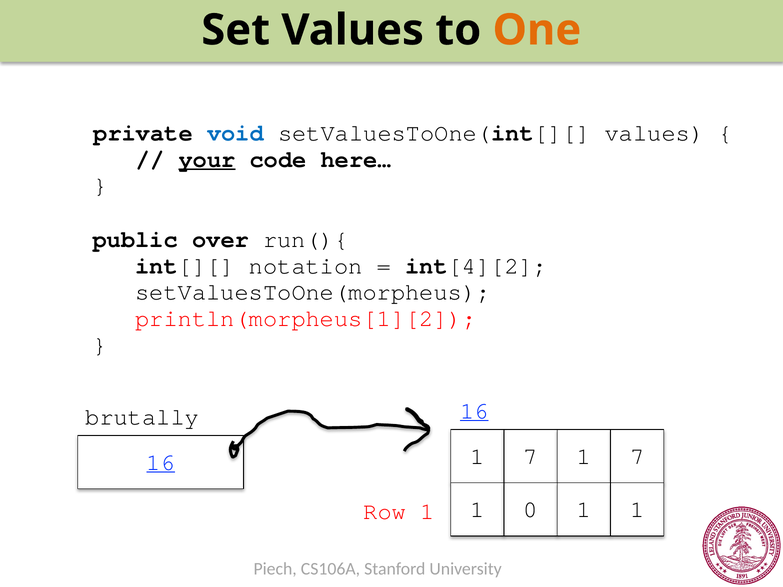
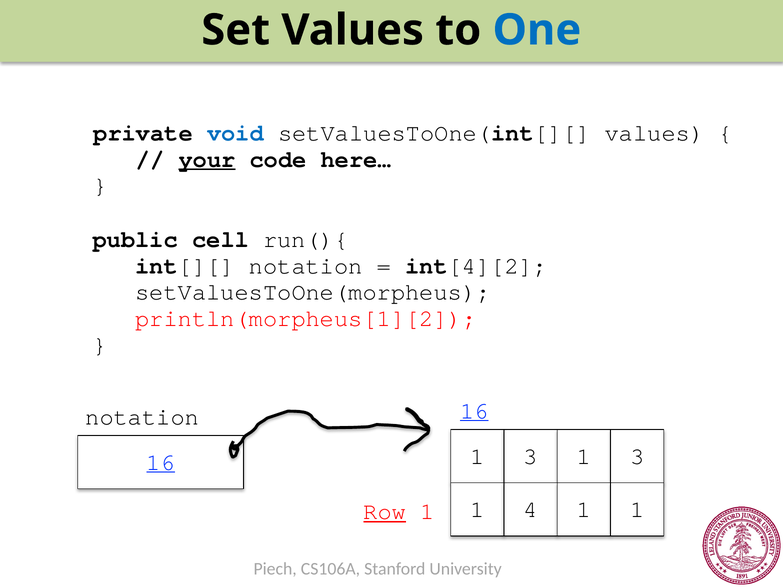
One colour: orange -> blue (537, 30)
over: over -> cell (221, 239)
brutally: brutally -> notation (142, 417)
7: 7 -> 3 (531, 456)
7: 7 -> 3 (637, 456)
0: 0 -> 4 (531, 510)
Row underline: none -> present (385, 512)
